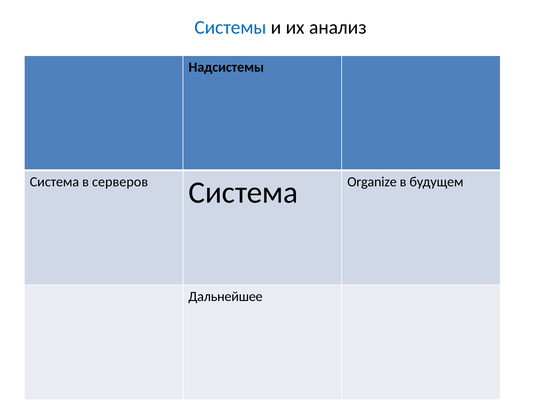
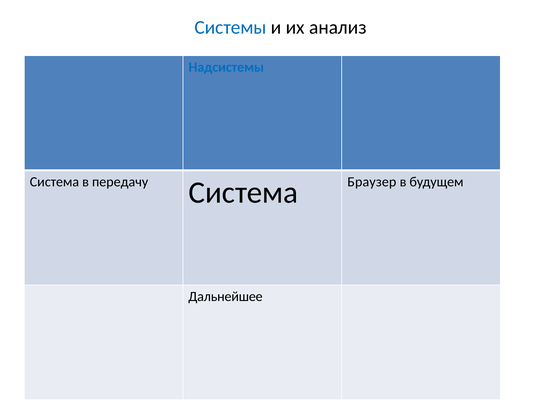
Надсистемы colour: black -> blue (226, 67)
серверов: серверов -> передачу (120, 182)
Organize: Organize -> Браузер (372, 182)
